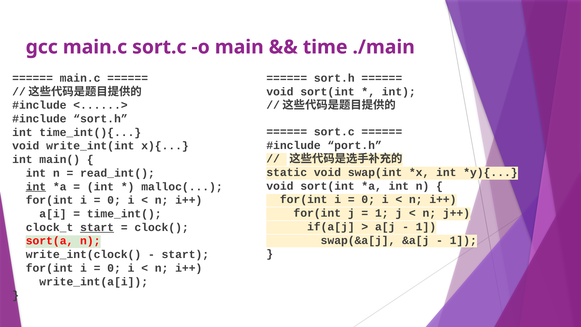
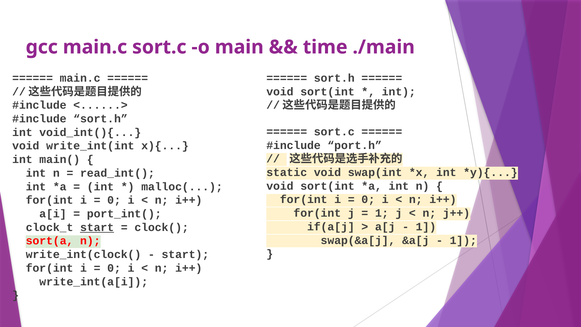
time_int(){: time_int(){ -> void_int(){ (90, 132)
int underline: present -> none (36, 187)
time_int(: time_int( -> port_int( (124, 214)
